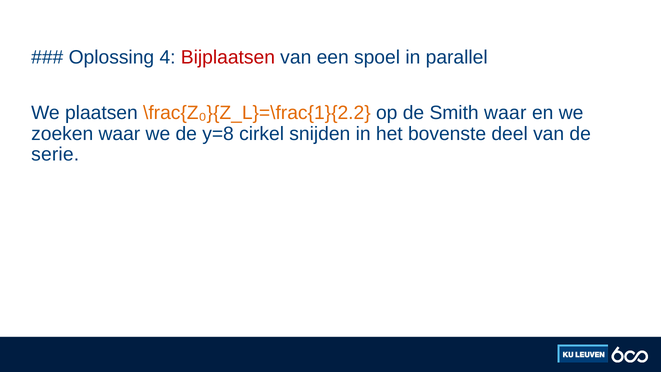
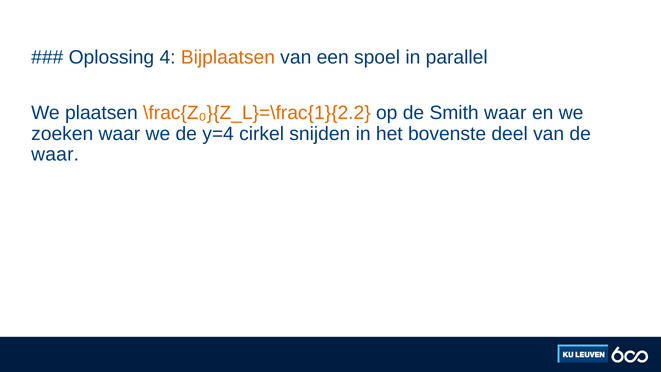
Bijplaatsen colour: red -> orange (228, 57)
y=8: y=8 -> y=4 (218, 134)
serie: serie -> waar (55, 154)
